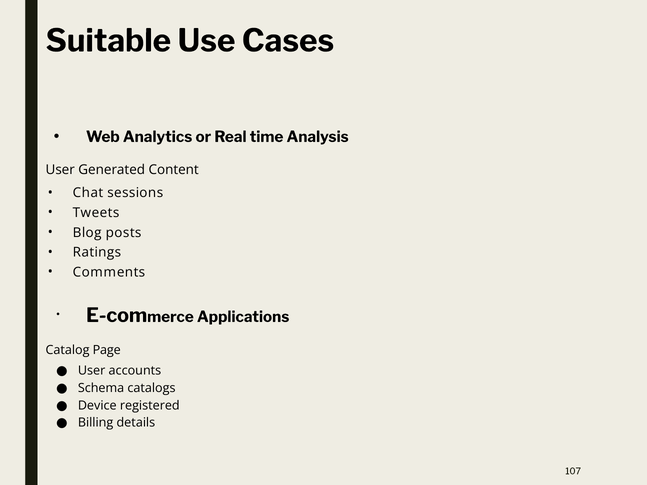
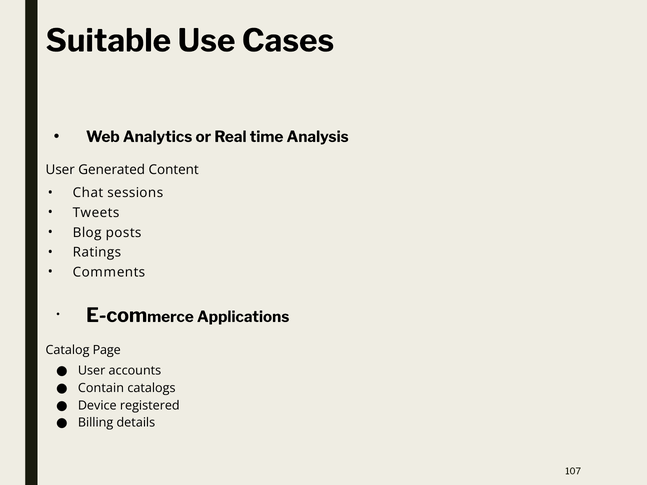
Schema: Schema -> Contain (101, 388)
